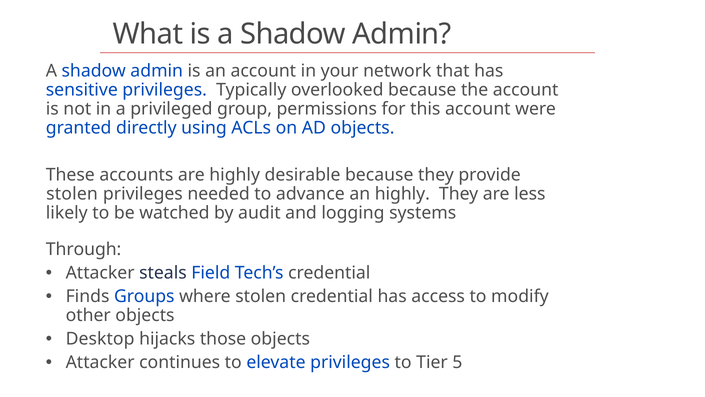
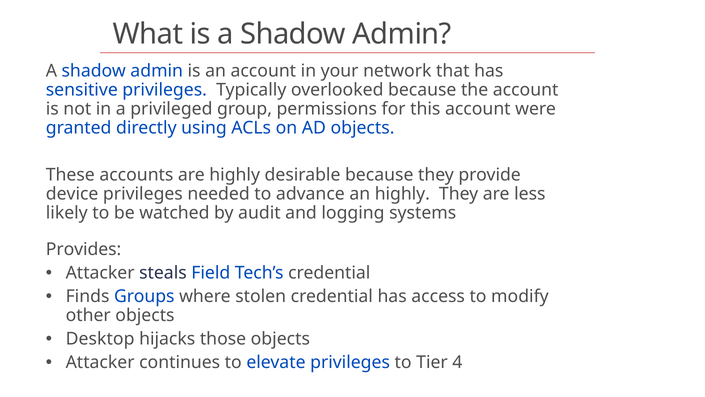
stolen: stolen -> device (72, 194)
Through: Through -> Provides (84, 249)
5: 5 -> 4 (457, 362)
